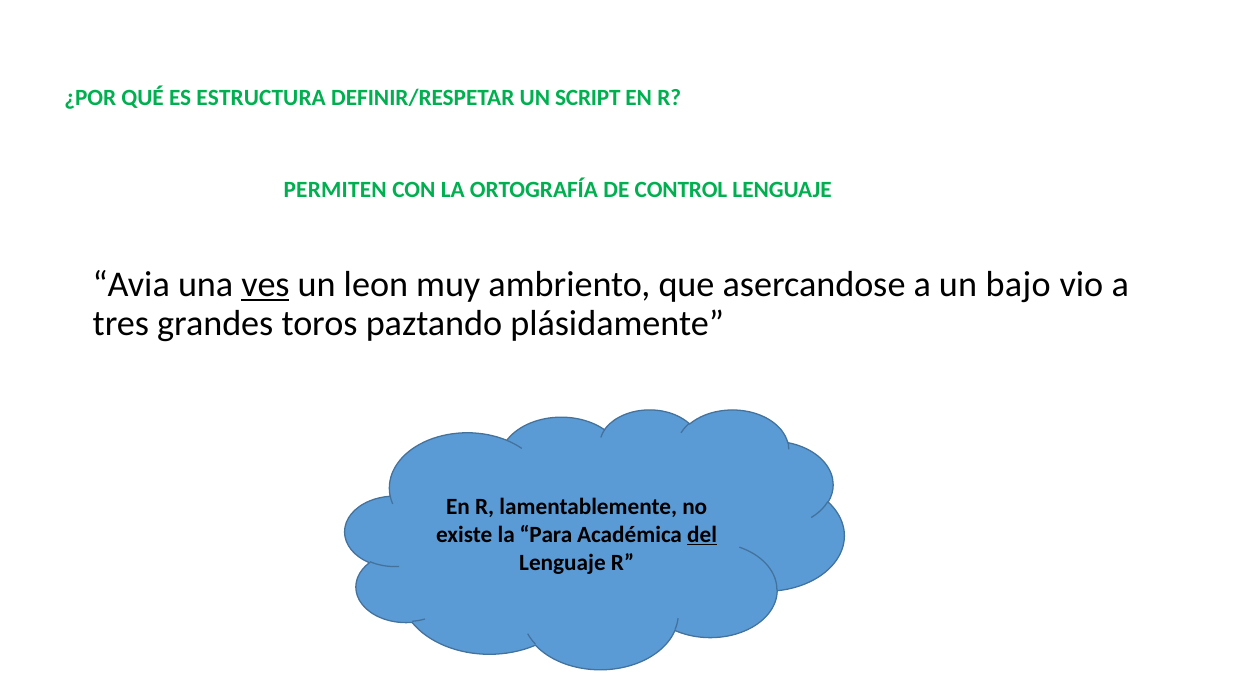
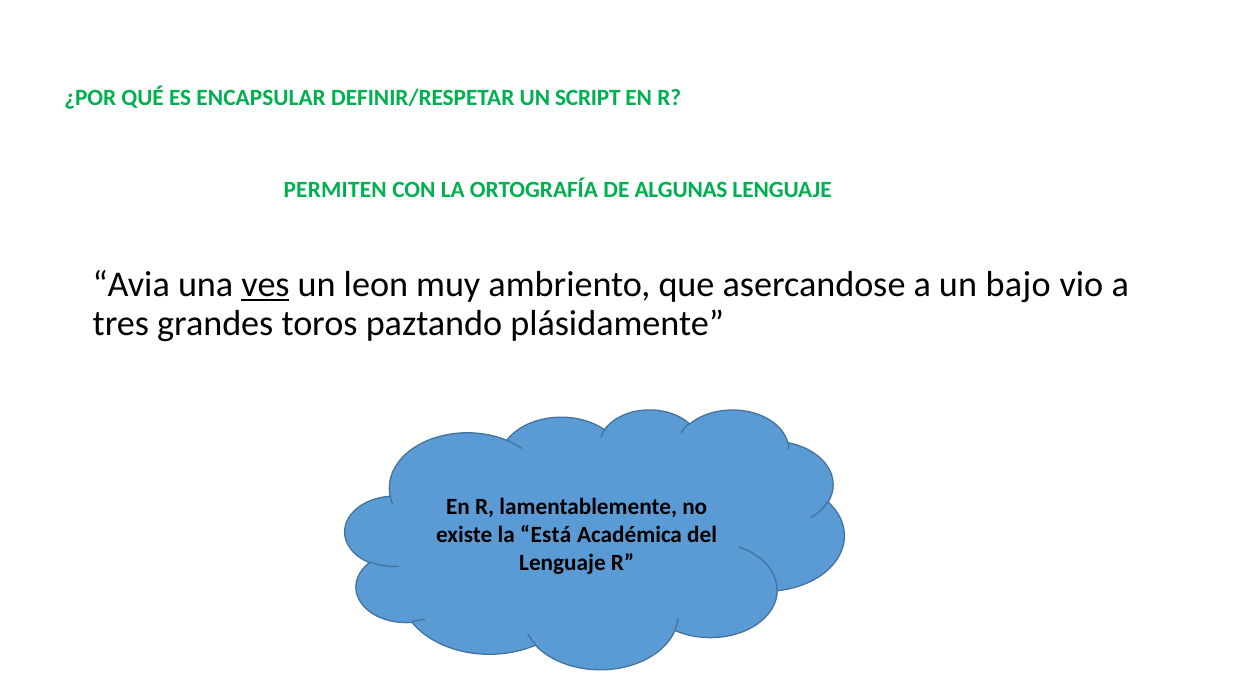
ESTRUCTURA: ESTRUCTURA -> ENCAPSULAR (261, 98)
CONTROL: CONTROL -> ALGUNAS (681, 189)
Para: Para -> Está (546, 535)
del underline: present -> none (702, 535)
